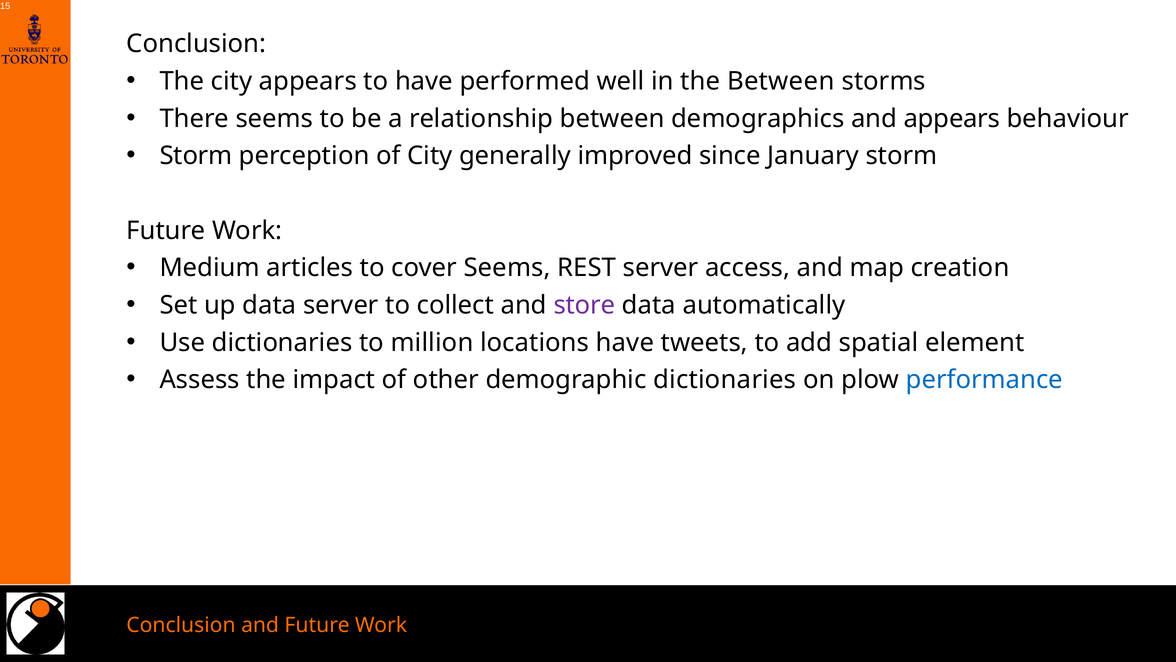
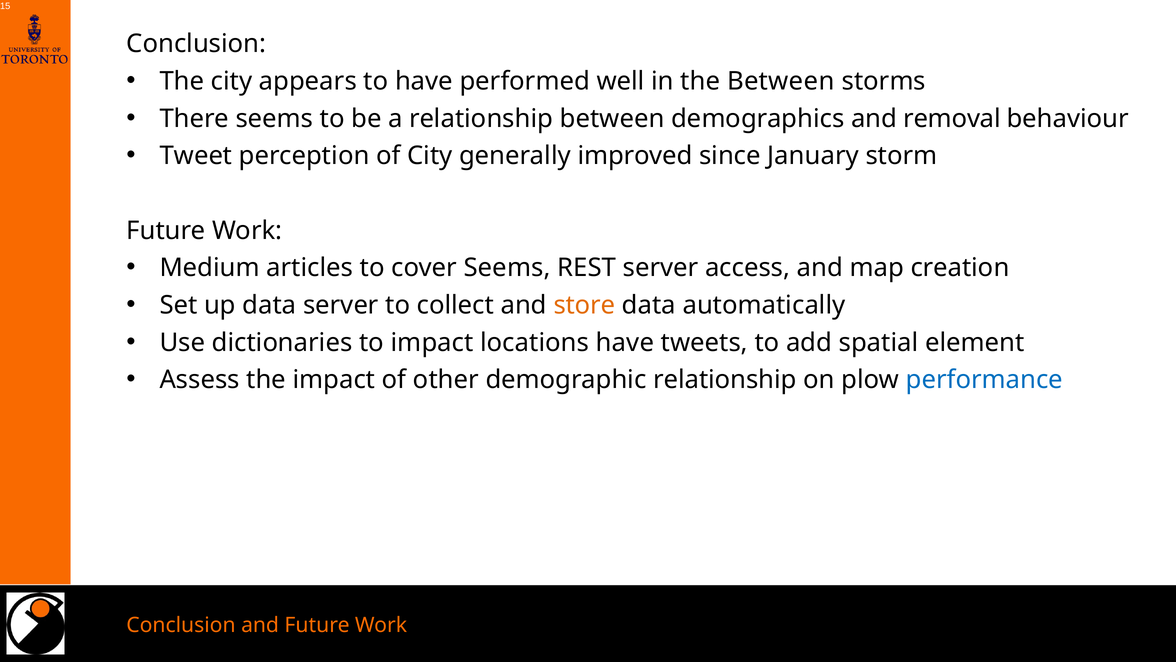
and appears: appears -> removal (952, 118)
Storm: Storm -> Tweet (196, 156)
store colour: purple -> orange (585, 305)
to million: million -> impact (432, 342)
demographic dictionaries: dictionaries -> relationship (725, 380)
